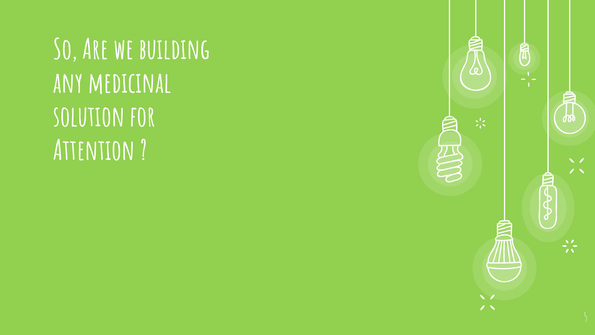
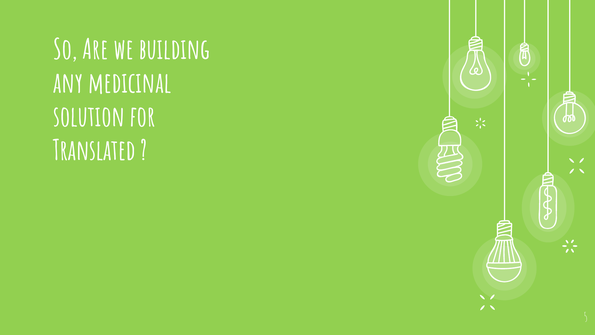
Attention: Attention -> Translated (94, 151)
